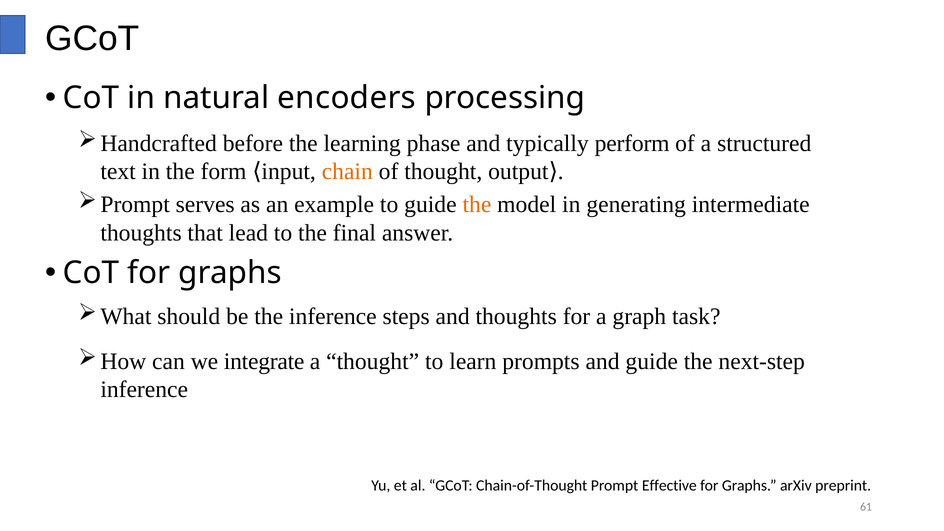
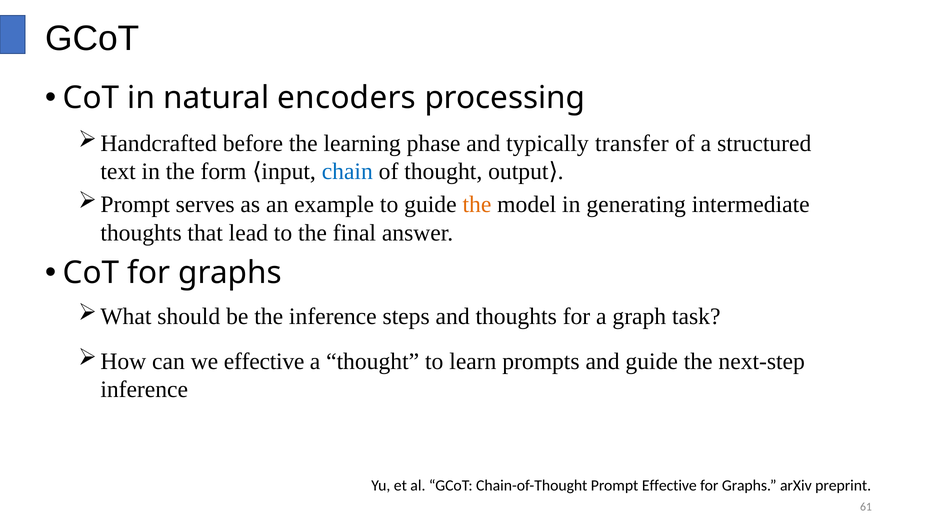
perform: perform -> transfer (632, 143)
chain colour: orange -> blue (347, 172)
we integrate: integrate -> effective (264, 361)
